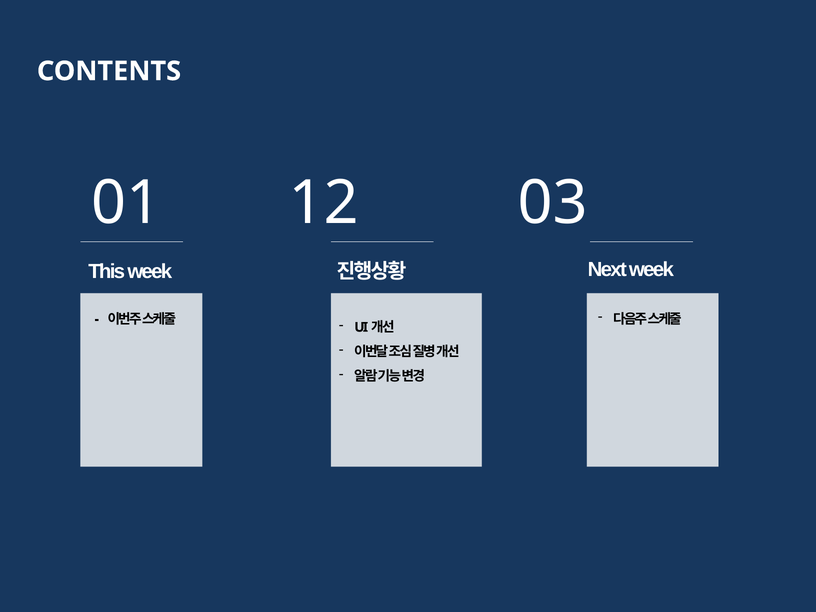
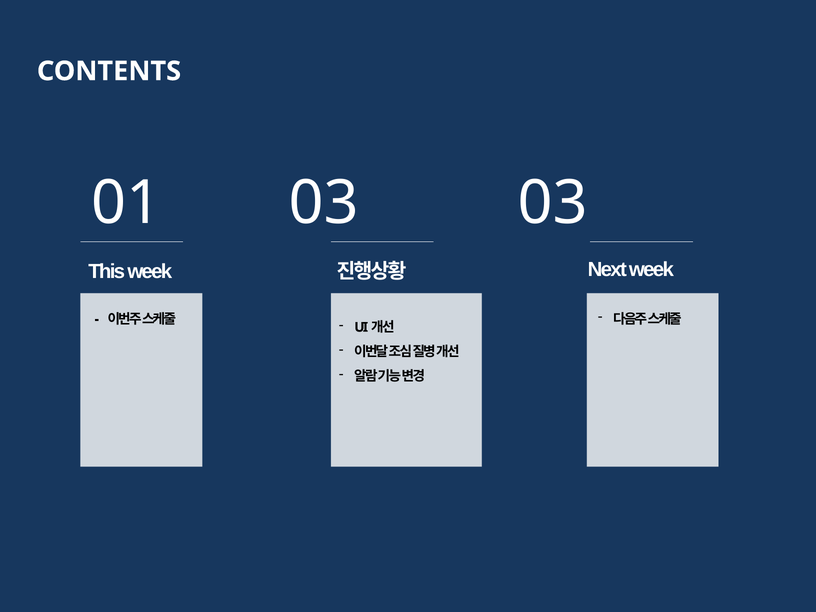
01 12: 12 -> 03 (324, 203)
